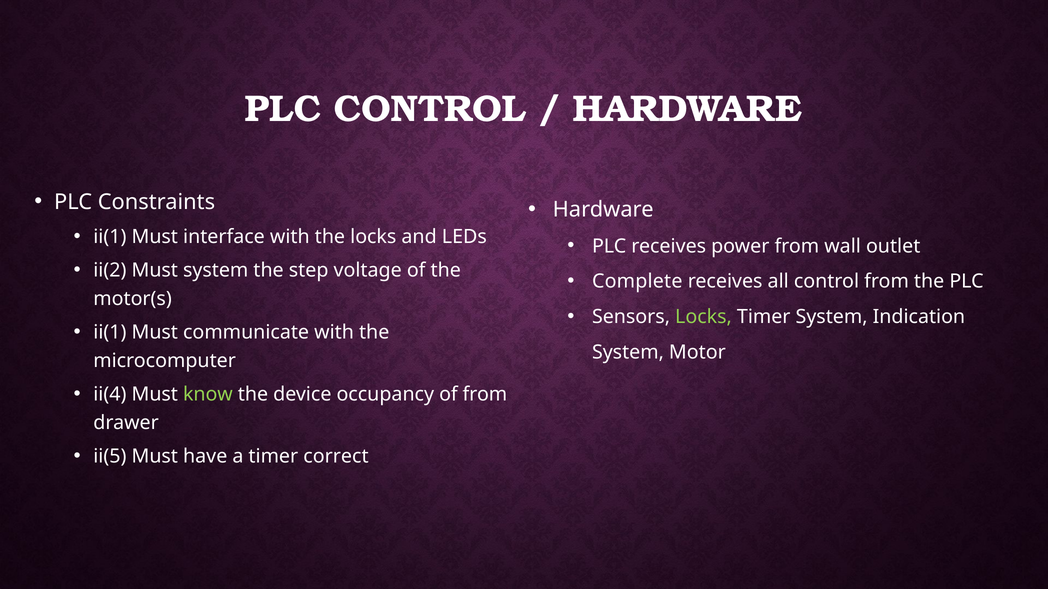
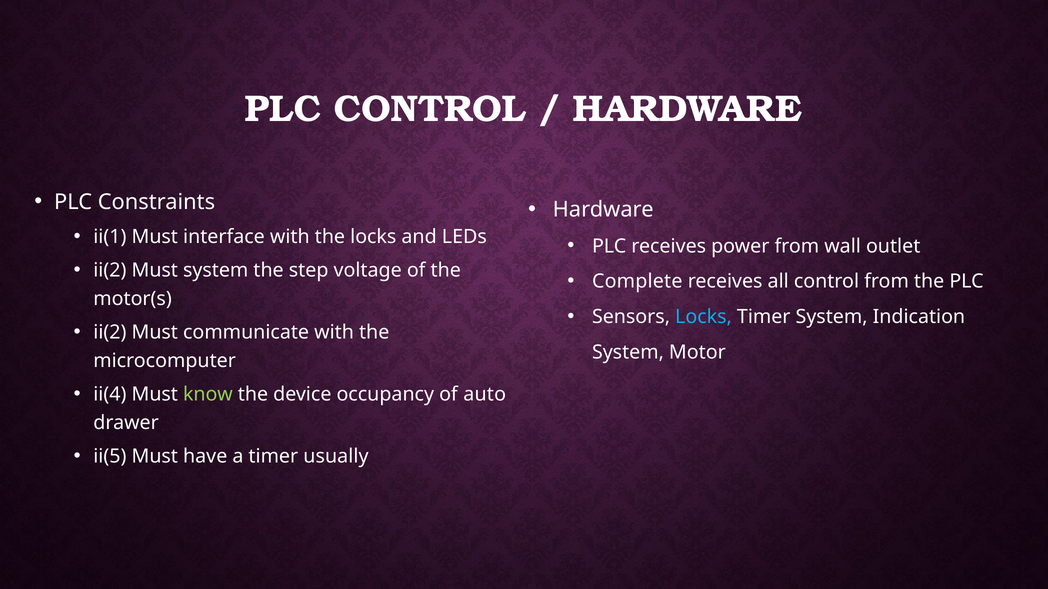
Locks colour: light green -> light blue (703, 317)
ii(1: ii(1 -> ii(2 (110, 333)
of from: from -> auto (485, 395)
correct: correct -> usually (336, 457)
